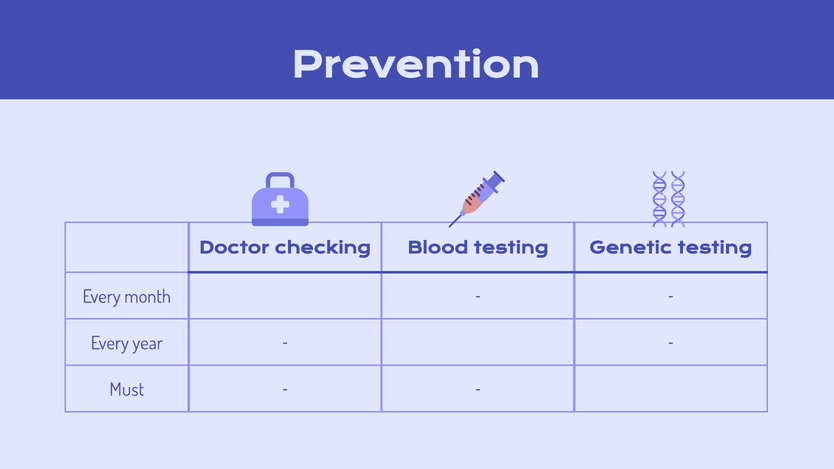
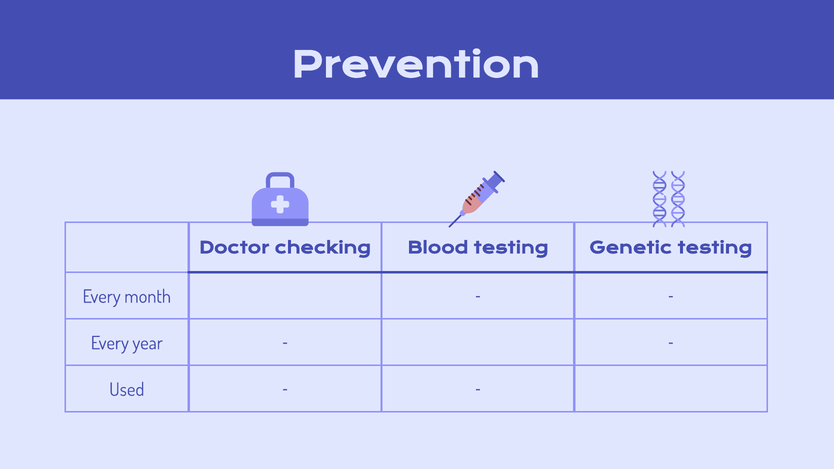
Must: Must -> Used (127, 390)
